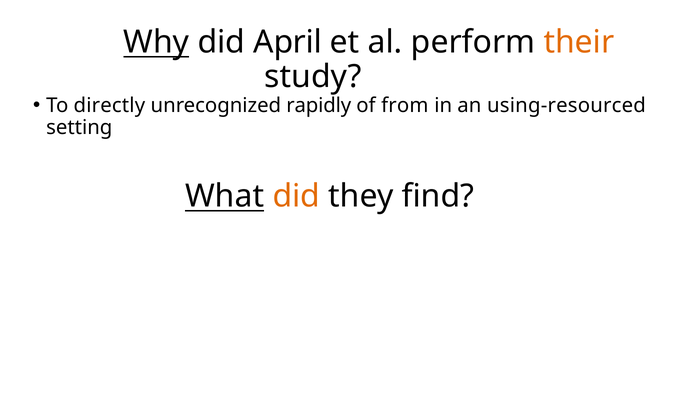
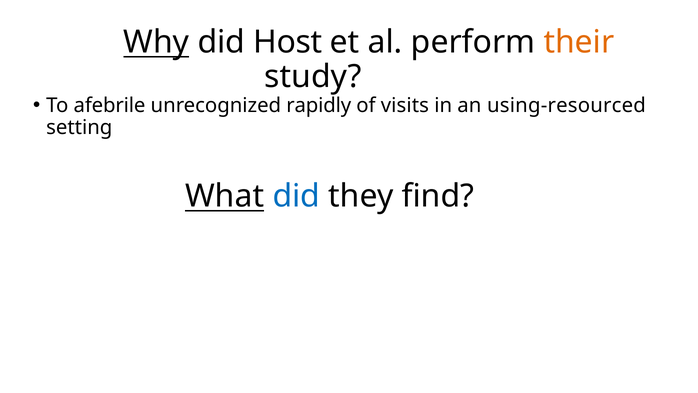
April: April -> Host (288, 42)
directly: directly -> afebrile (110, 105)
from: from -> visits (405, 105)
did colour: orange -> blue (296, 196)
